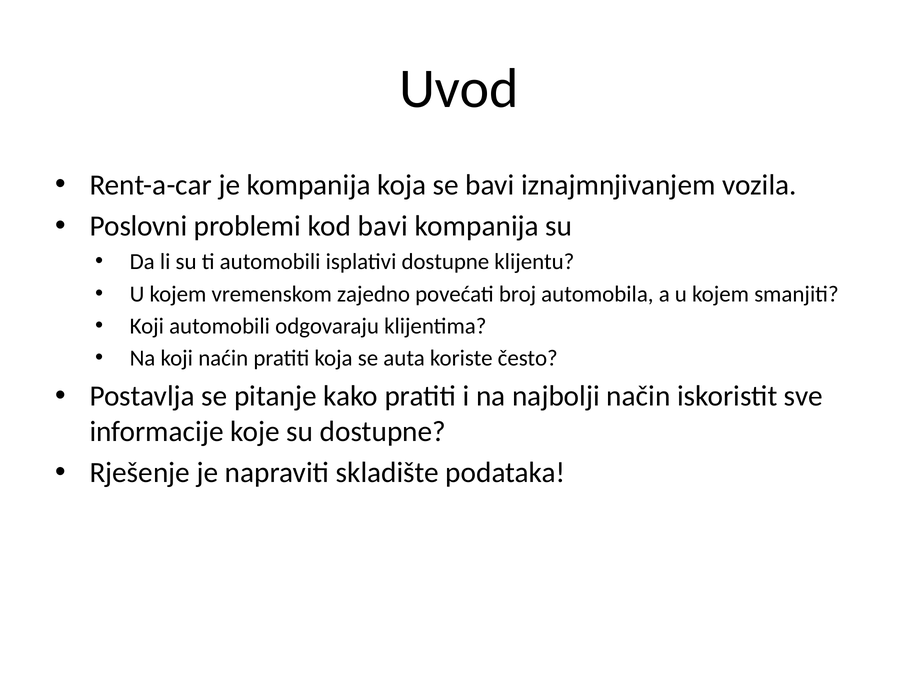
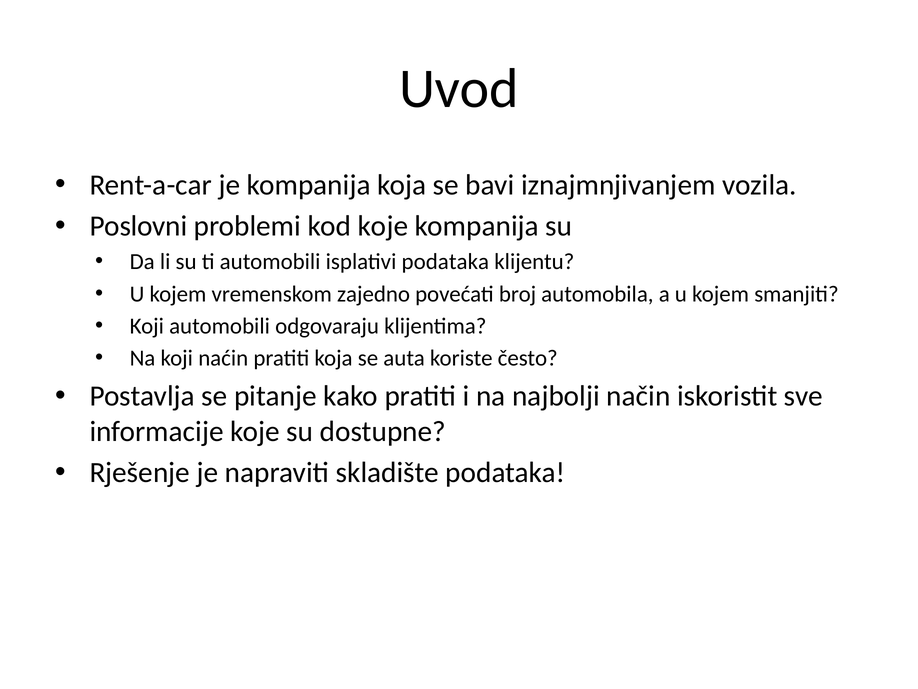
kod bavi: bavi -> koje (383, 226)
isplativi dostupne: dostupne -> podataka (445, 262)
